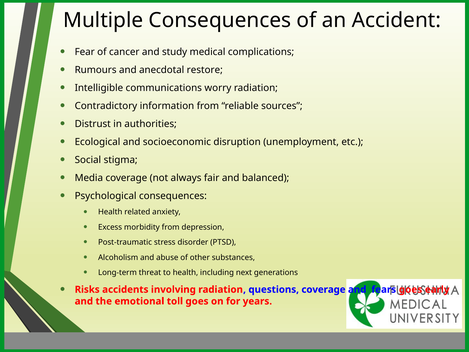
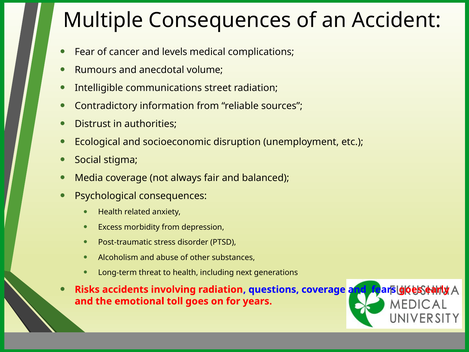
study: study -> levels (175, 52)
restore: restore -> volume (205, 70)
worry: worry -> street (218, 88)
